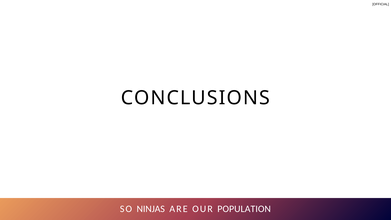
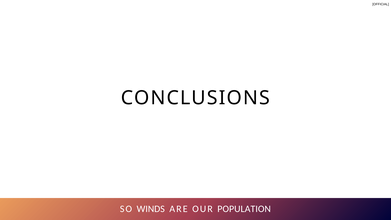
NINJAS: NINJAS -> WINDS (151, 209)
